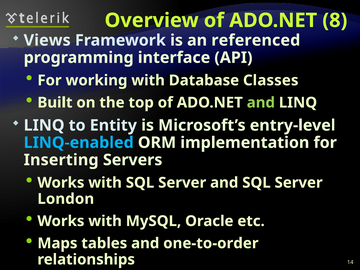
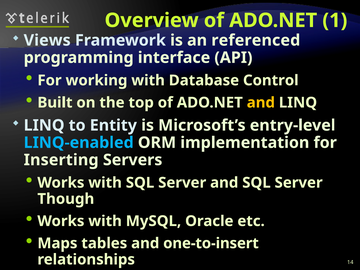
8: 8 -> 1 (335, 20)
Classes: Classes -> Control (271, 80)
and colour: light green -> yellow (261, 103)
London: London -> Though (66, 199)
one-to-order: one-to-order -> one-to-insert (211, 243)
